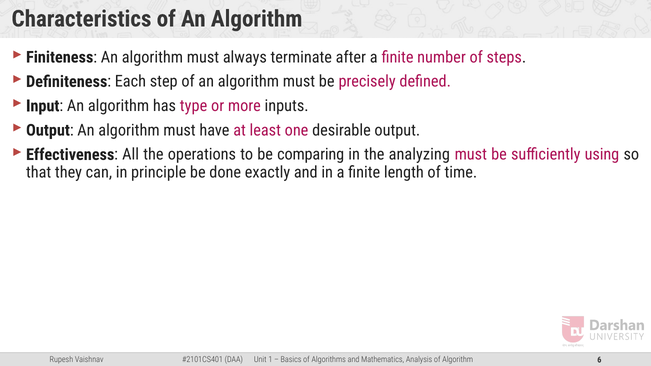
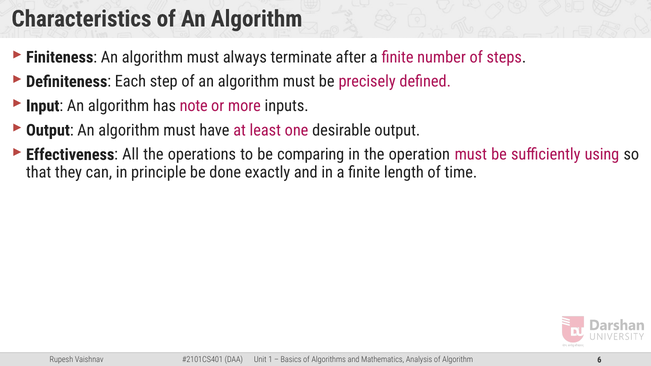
type: type -> note (194, 106)
analyzing: analyzing -> operation (419, 155)
